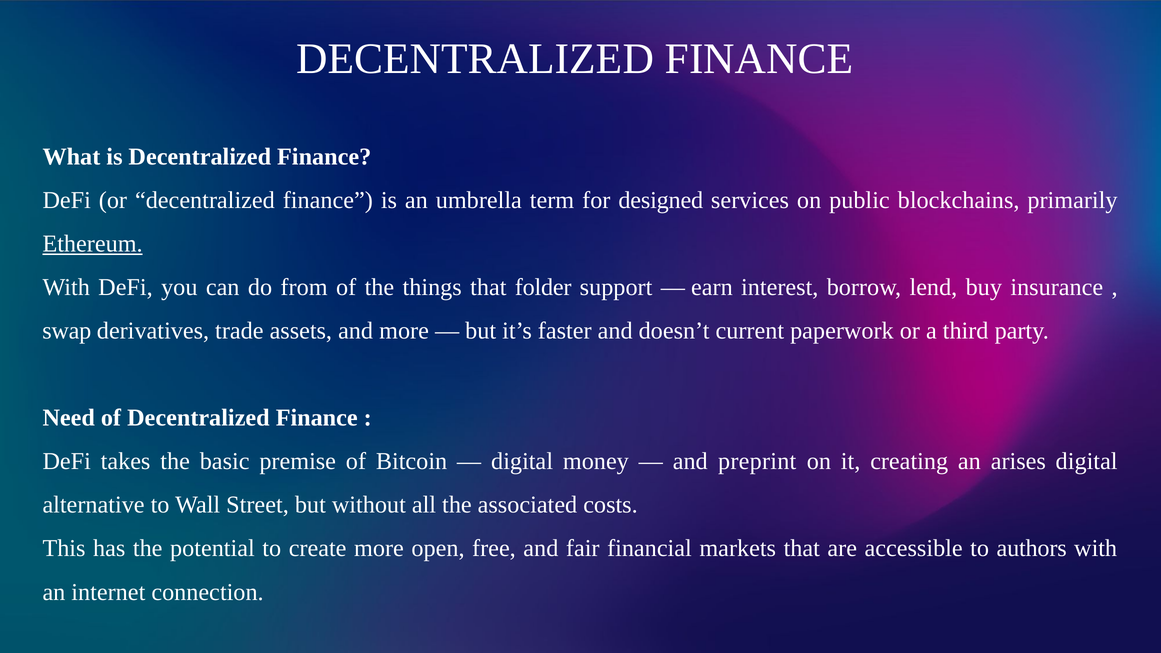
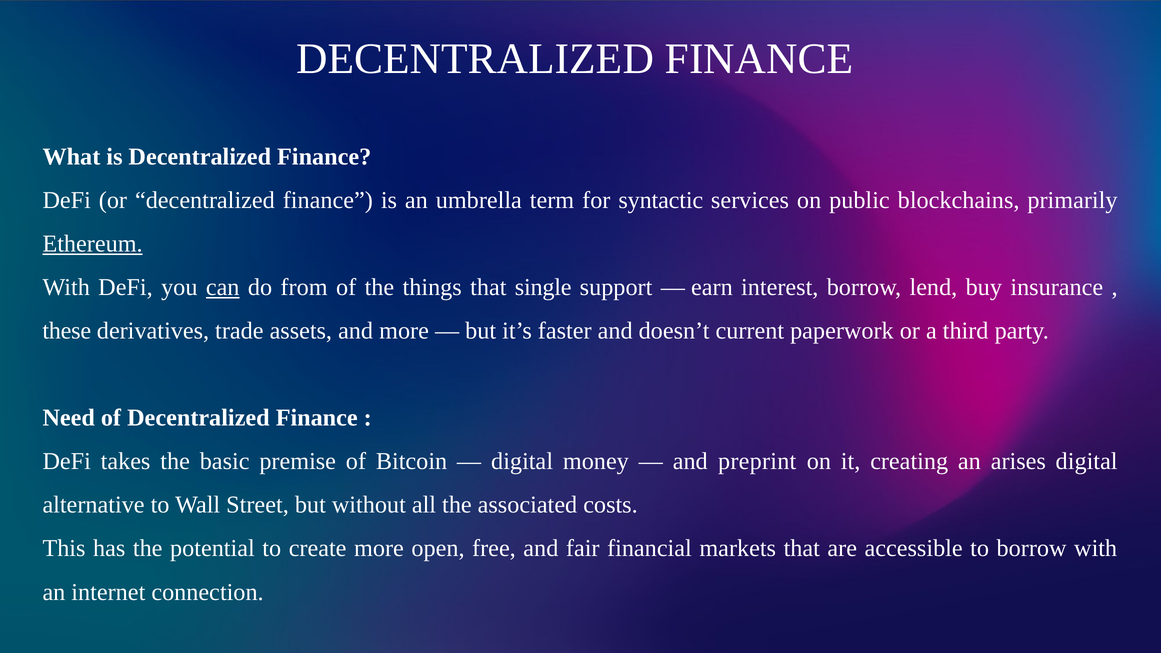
designed: designed -> syntactic (661, 200)
can underline: none -> present (223, 287)
folder: folder -> single (543, 287)
swap: swap -> these (67, 331)
to authors: authors -> borrow (1032, 549)
